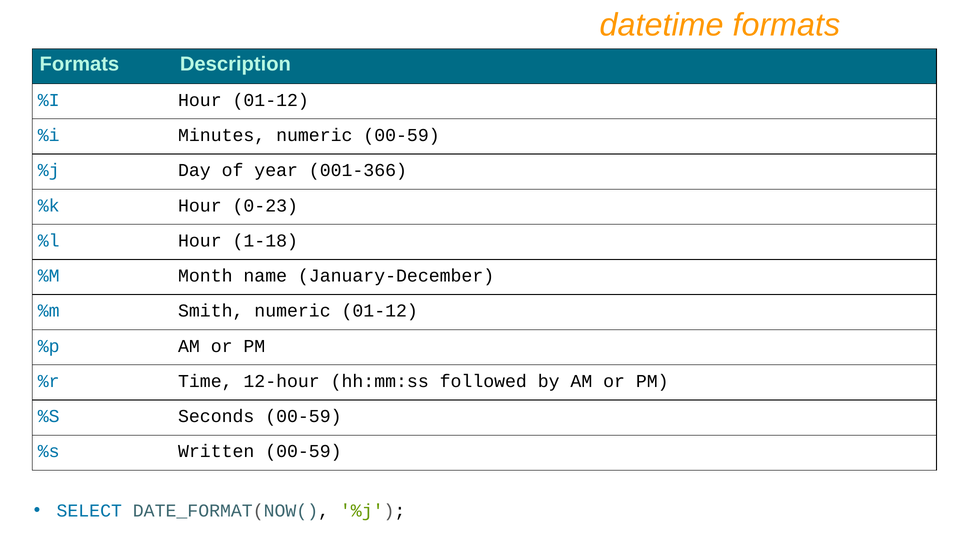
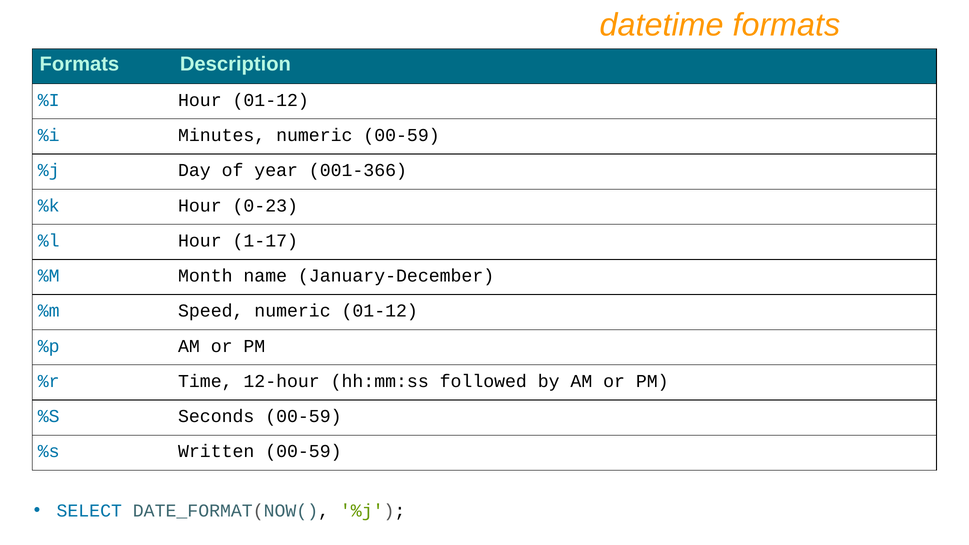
1-18: 1-18 -> 1-17 (265, 241)
Smith: Smith -> Speed (211, 311)
